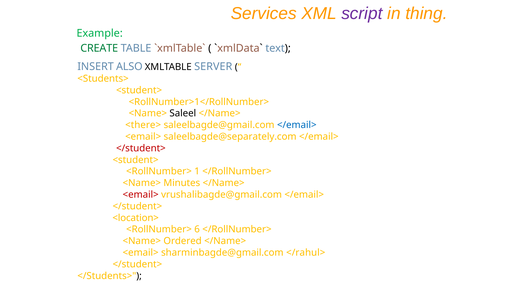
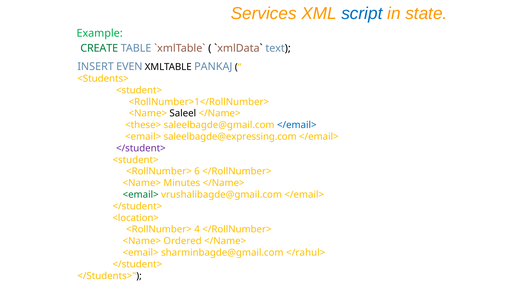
script colour: purple -> blue (362, 13)
thing: thing -> state (426, 13)
ALSO: ALSO -> EVEN (129, 67)
SERVER: SERVER -> PANKAJ (213, 67)
<there>: <there> -> <these> (143, 125)
saleelbagde@separately.com: saleelbagde@separately.com -> saleelbagde@expressing.com (230, 137)
</student> colour: red -> purple (141, 148)
1: 1 -> 6 (197, 172)
<email> colour: red -> green (141, 195)
6: 6 -> 4 (197, 230)
